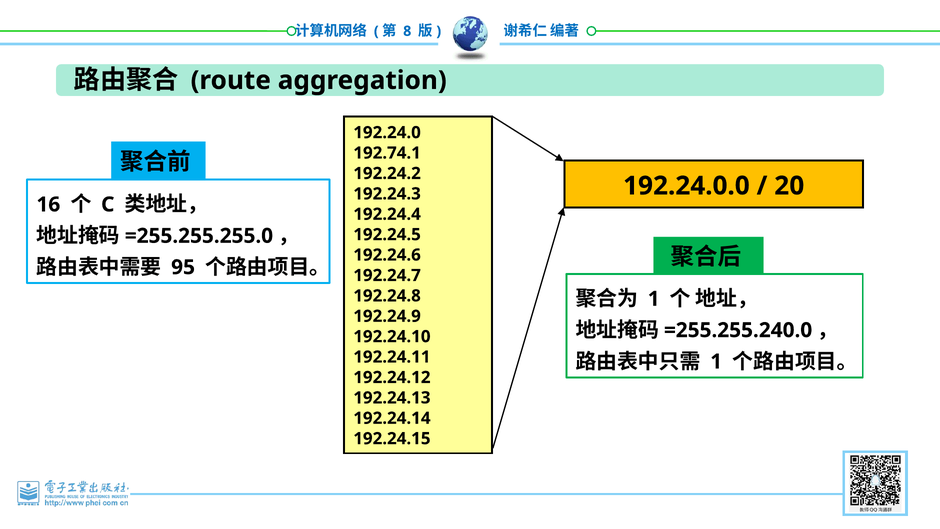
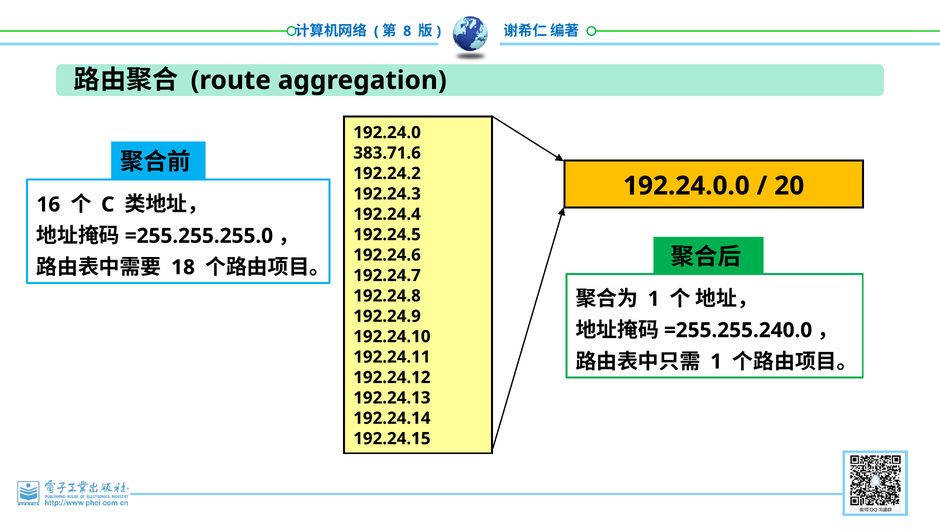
192.74.1: 192.74.1 -> 383.71.6 (387, 153)
95: 95 -> 18 (183, 267)
